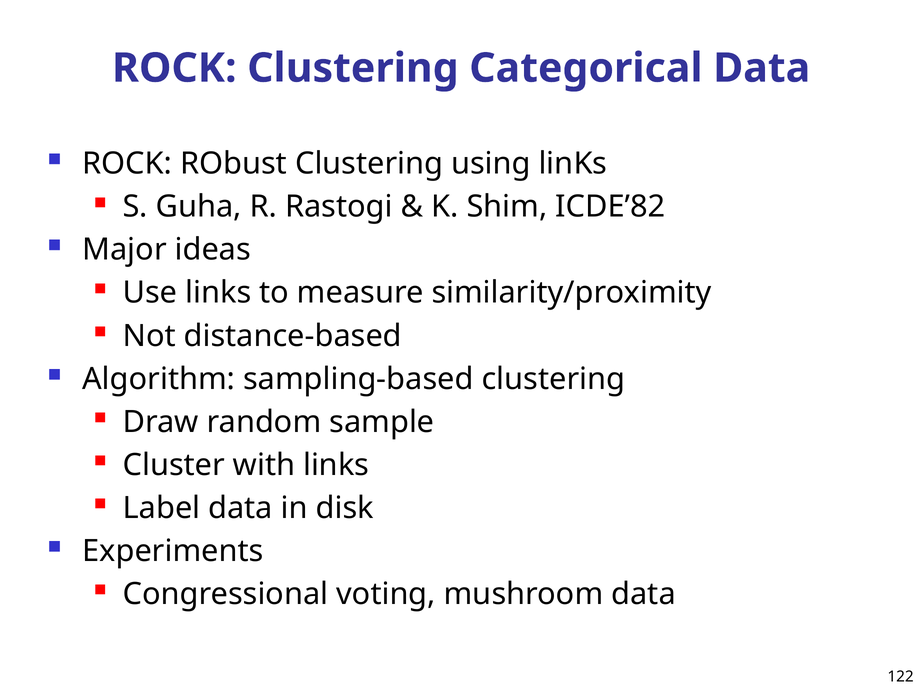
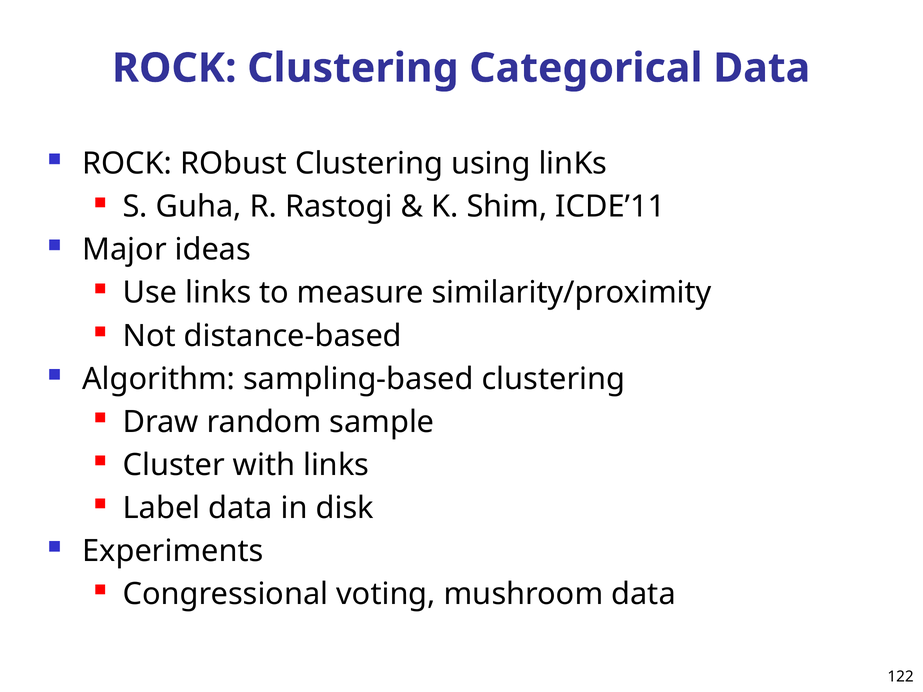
ICDE’82: ICDE’82 -> ICDE’11 (610, 207)
